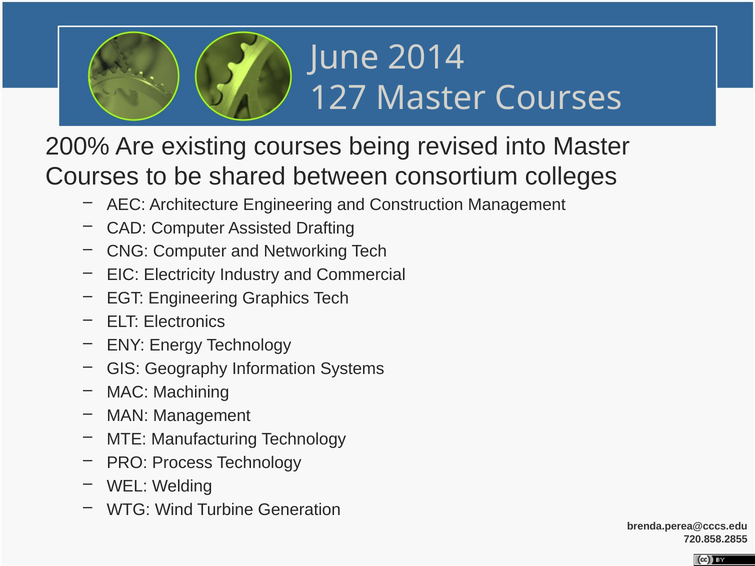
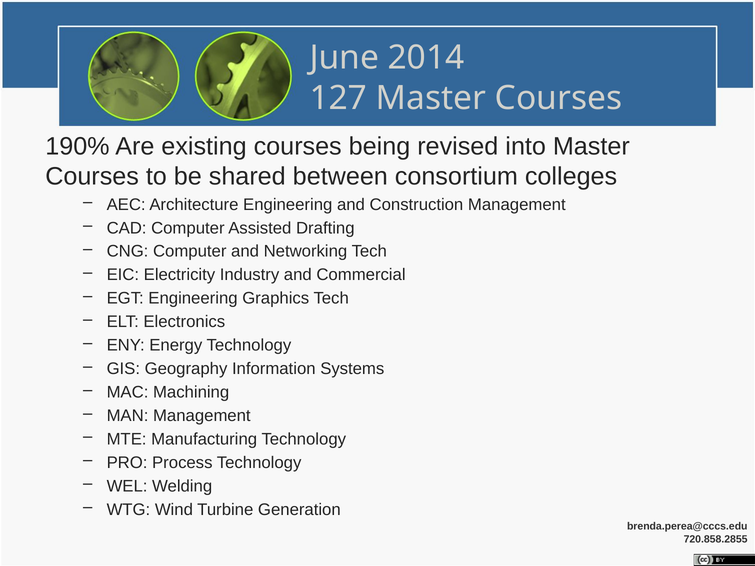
200%: 200% -> 190% (77, 146)
